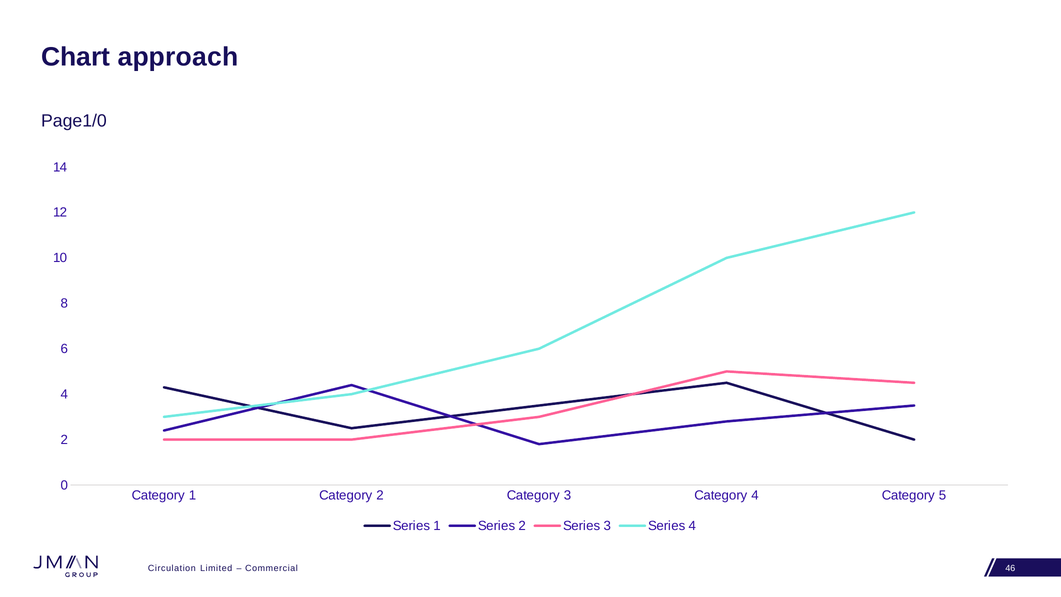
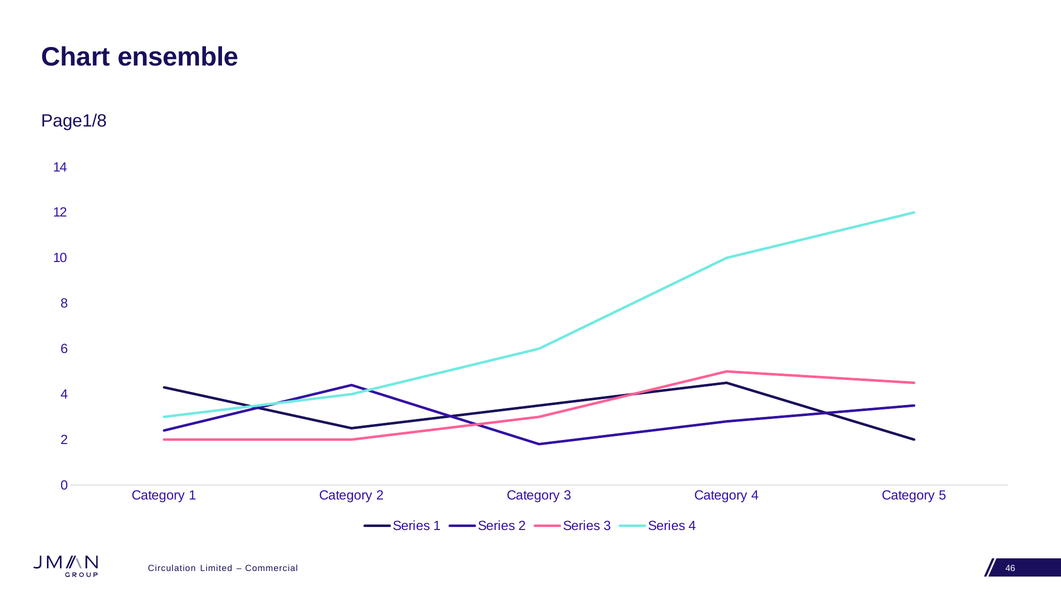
approach: approach -> ensemble (178, 57)
Page1/0: Page1/0 -> Page1/8 (74, 121)
